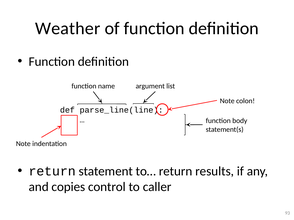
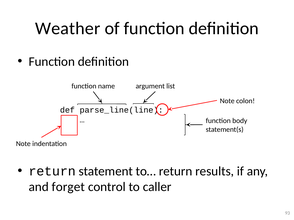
copies: copies -> forget (68, 187)
